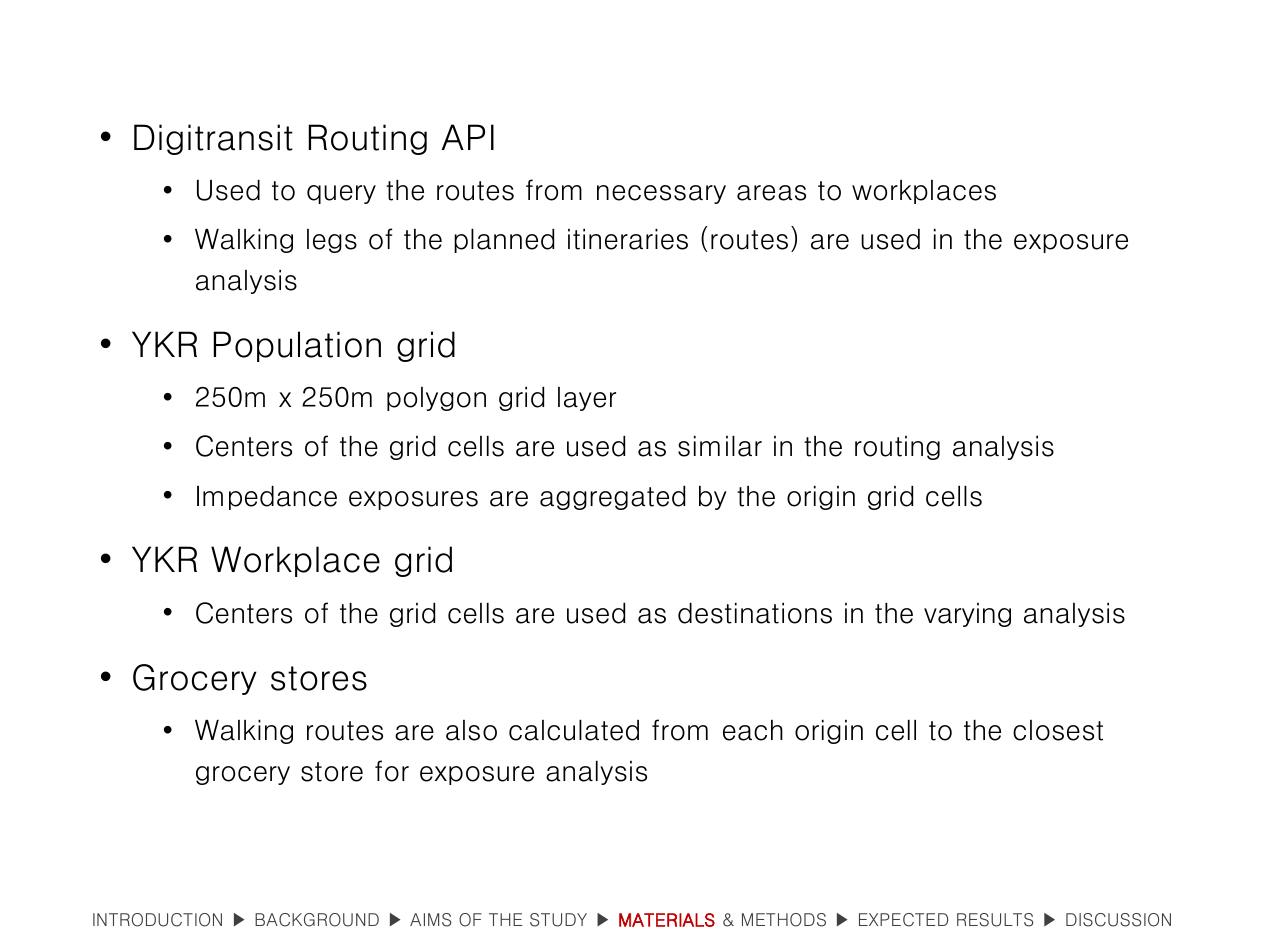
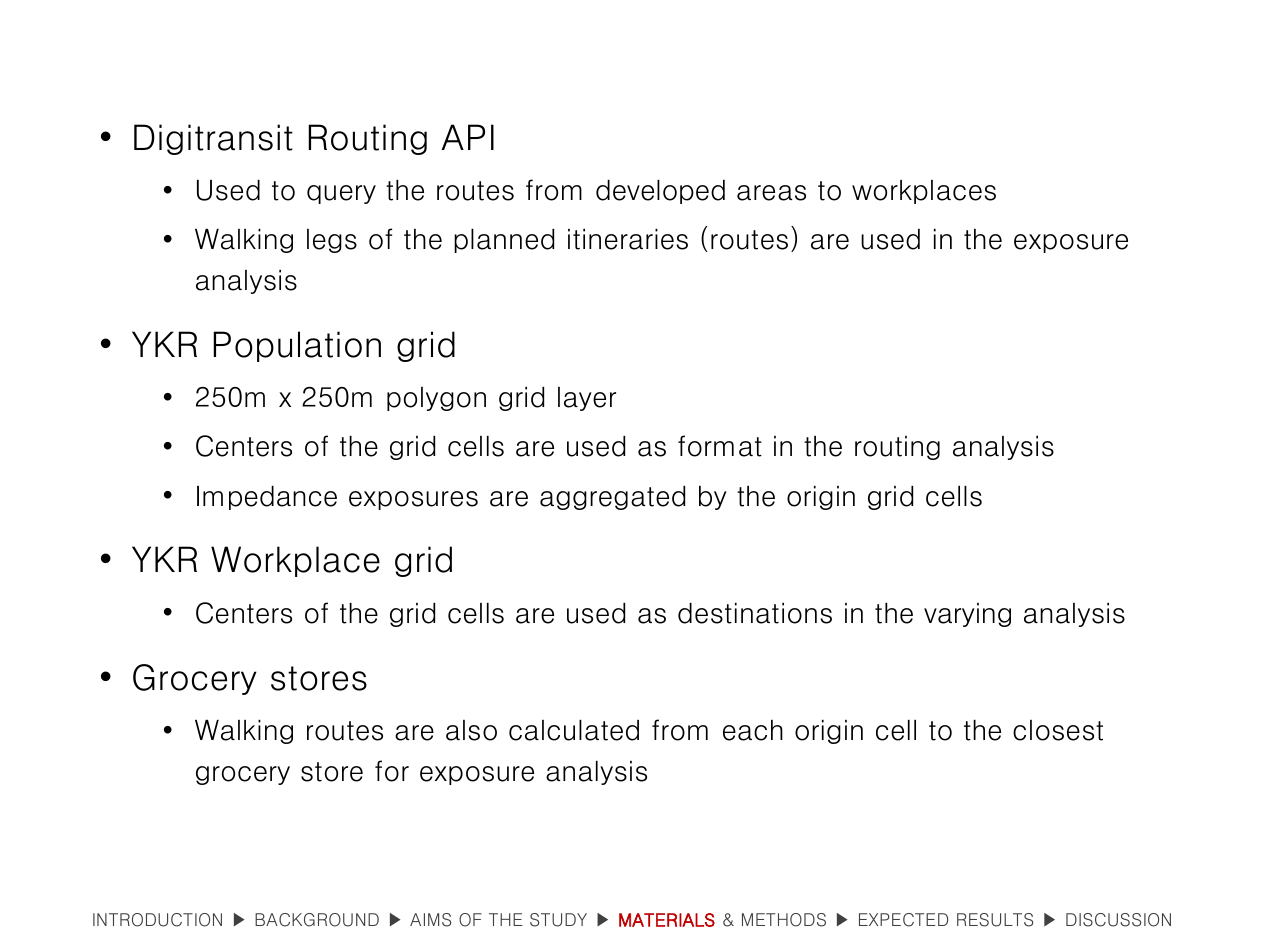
necessary: necessary -> developed (661, 191)
similar: similar -> format (720, 447)
